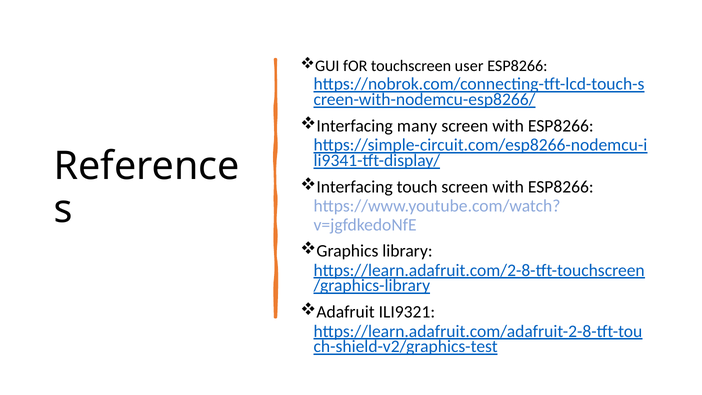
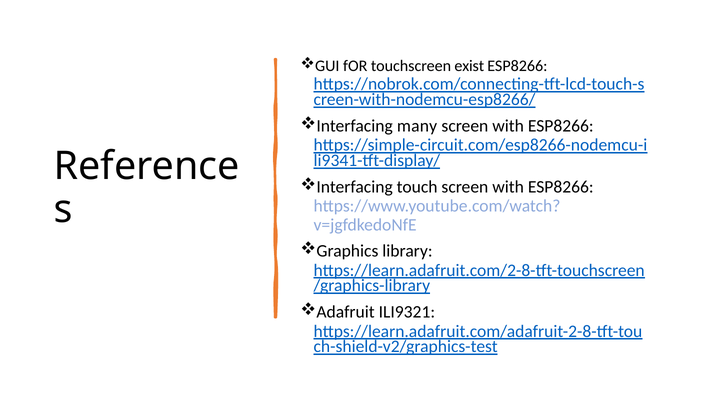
user: user -> exist (469, 66)
